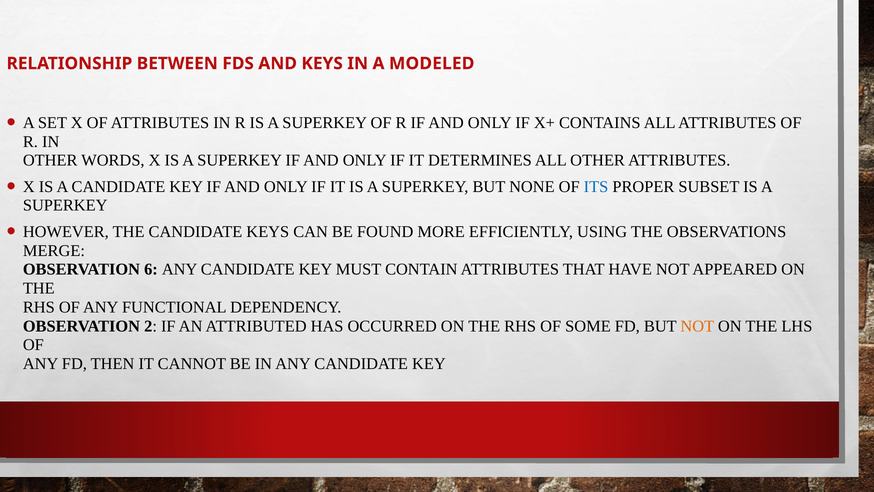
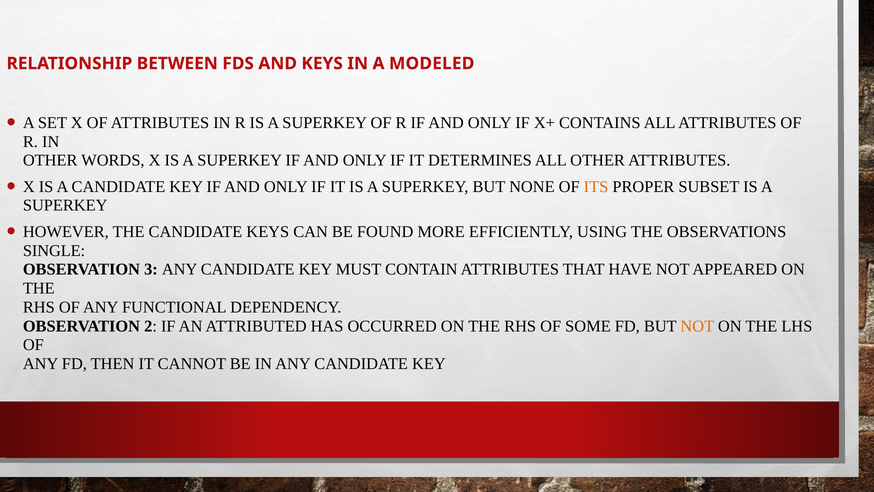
ITS colour: blue -> orange (596, 187)
MERGE: MERGE -> SINGLE (54, 250)
6: 6 -> 3 (151, 269)
